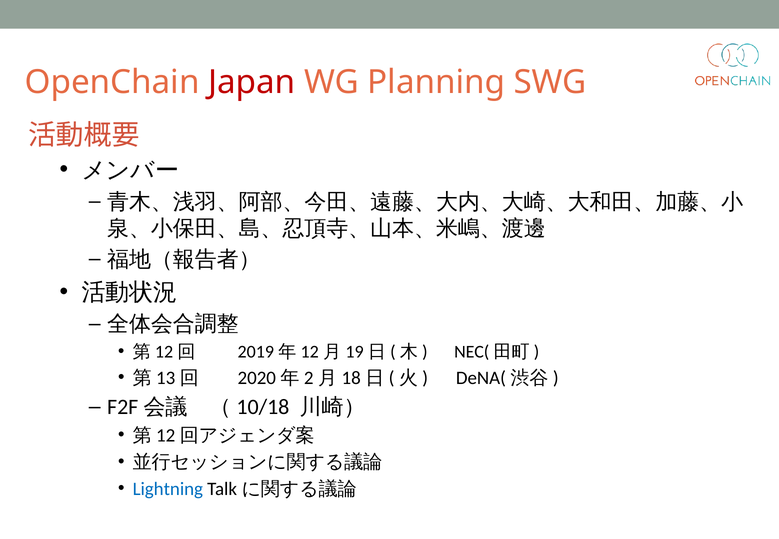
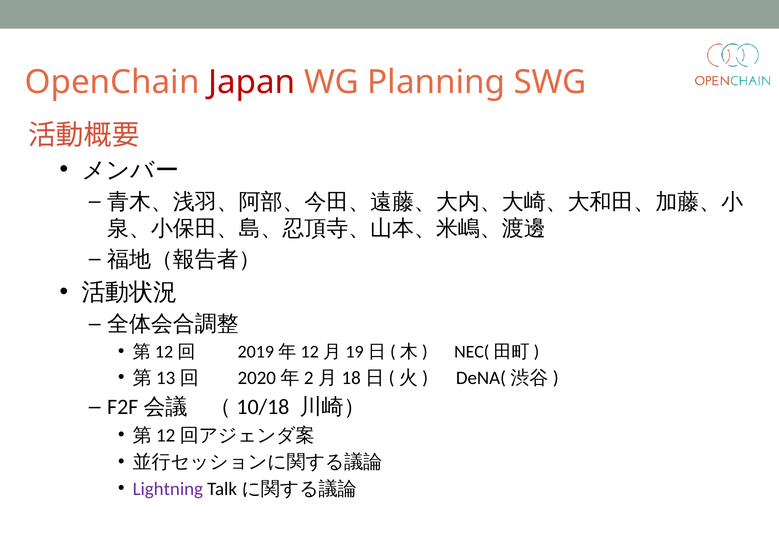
Lightning colour: blue -> purple (168, 489)
